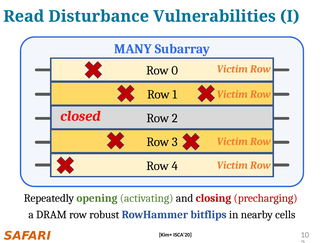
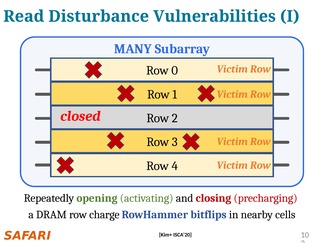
robust: robust -> charge (104, 215)
